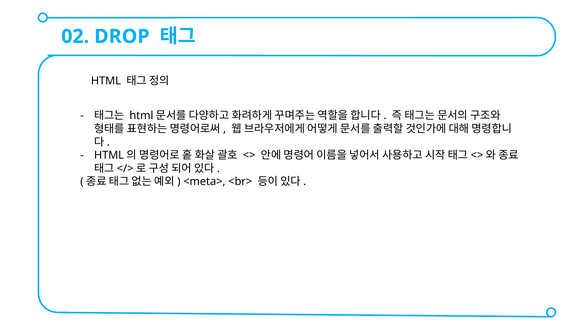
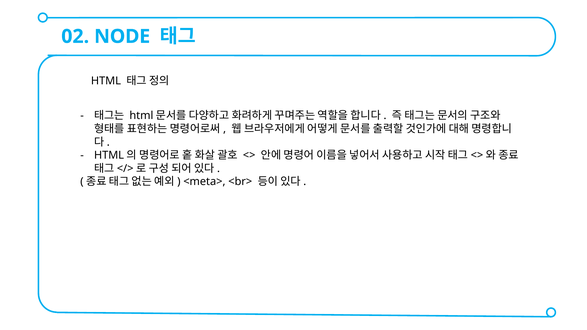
DROP: DROP -> NODE (122, 36)
